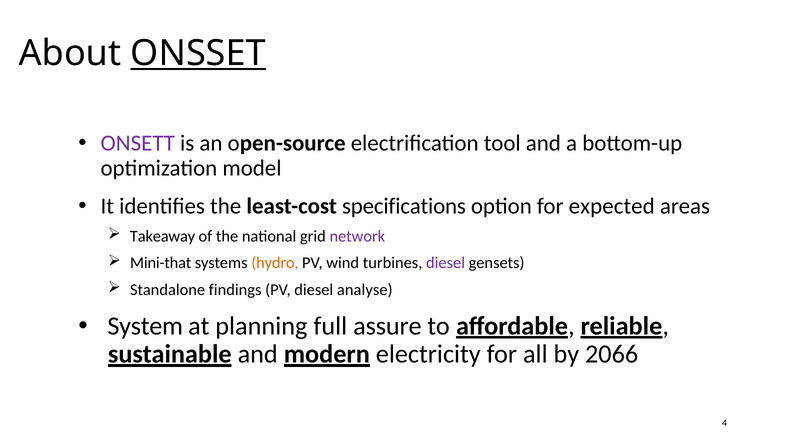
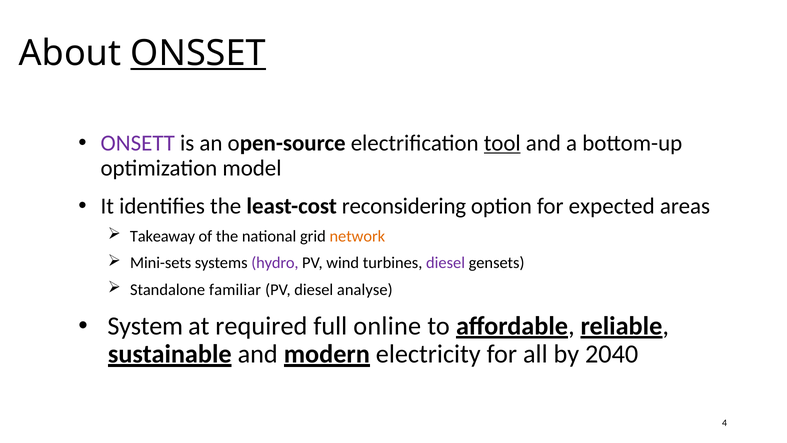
tool underline: none -> present (502, 143)
specifications: specifications -> reconsidering (404, 206)
network colour: purple -> orange (357, 236)
Mini-that: Mini-that -> Mini-sets (161, 263)
hydro colour: orange -> purple (275, 263)
findings: findings -> familiar (235, 290)
planning: planning -> required (261, 326)
assure: assure -> online (387, 326)
2066: 2066 -> 2040 (612, 354)
